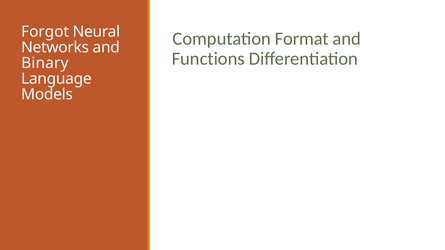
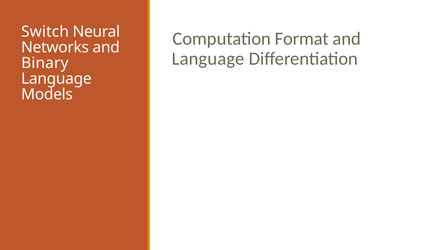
Forgot: Forgot -> Switch (45, 32)
Functions: Functions -> Language (208, 59)
